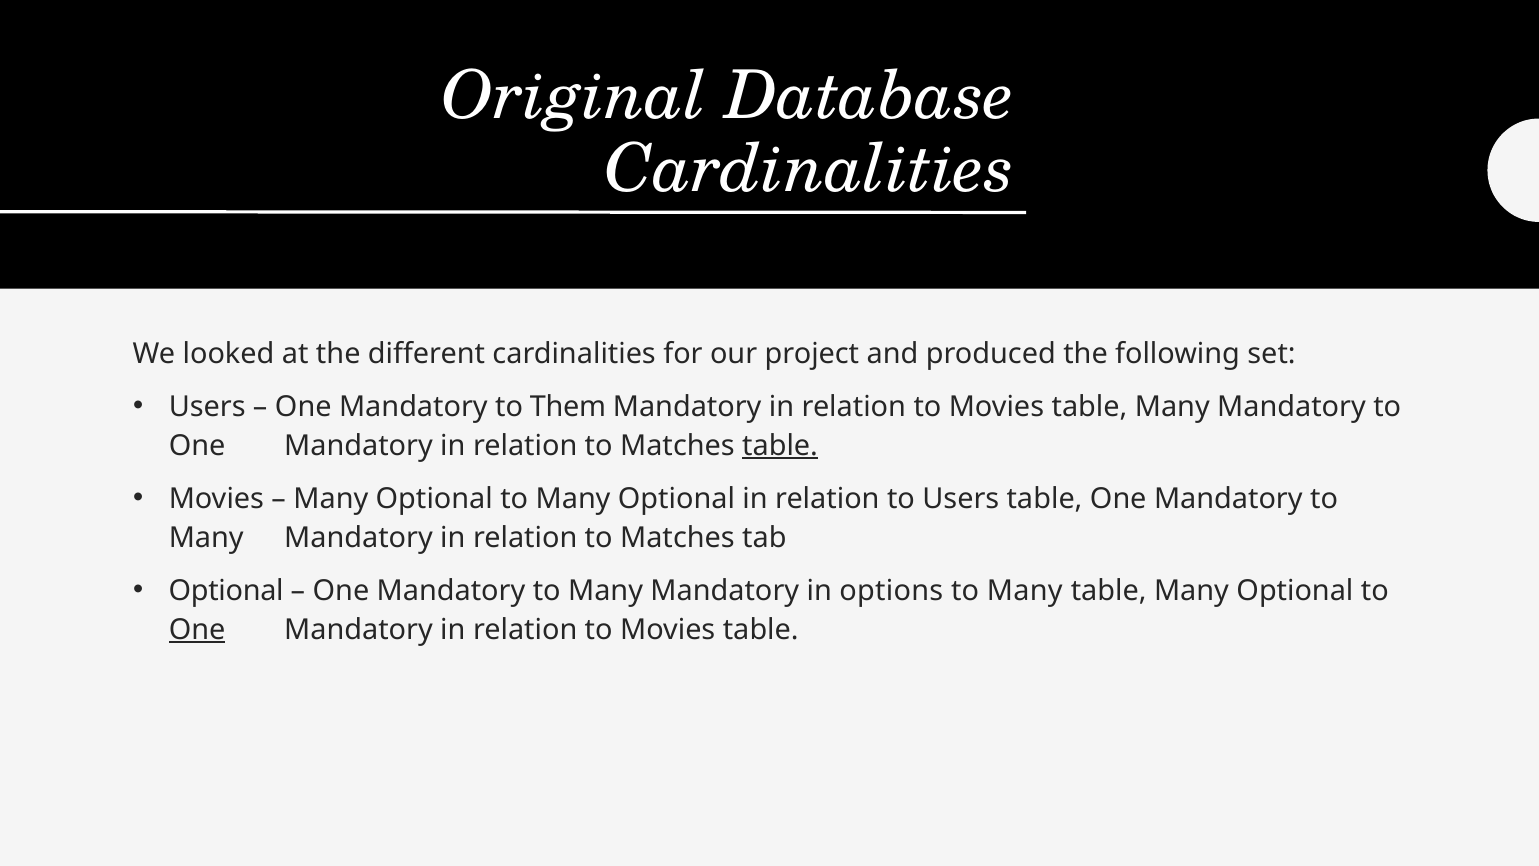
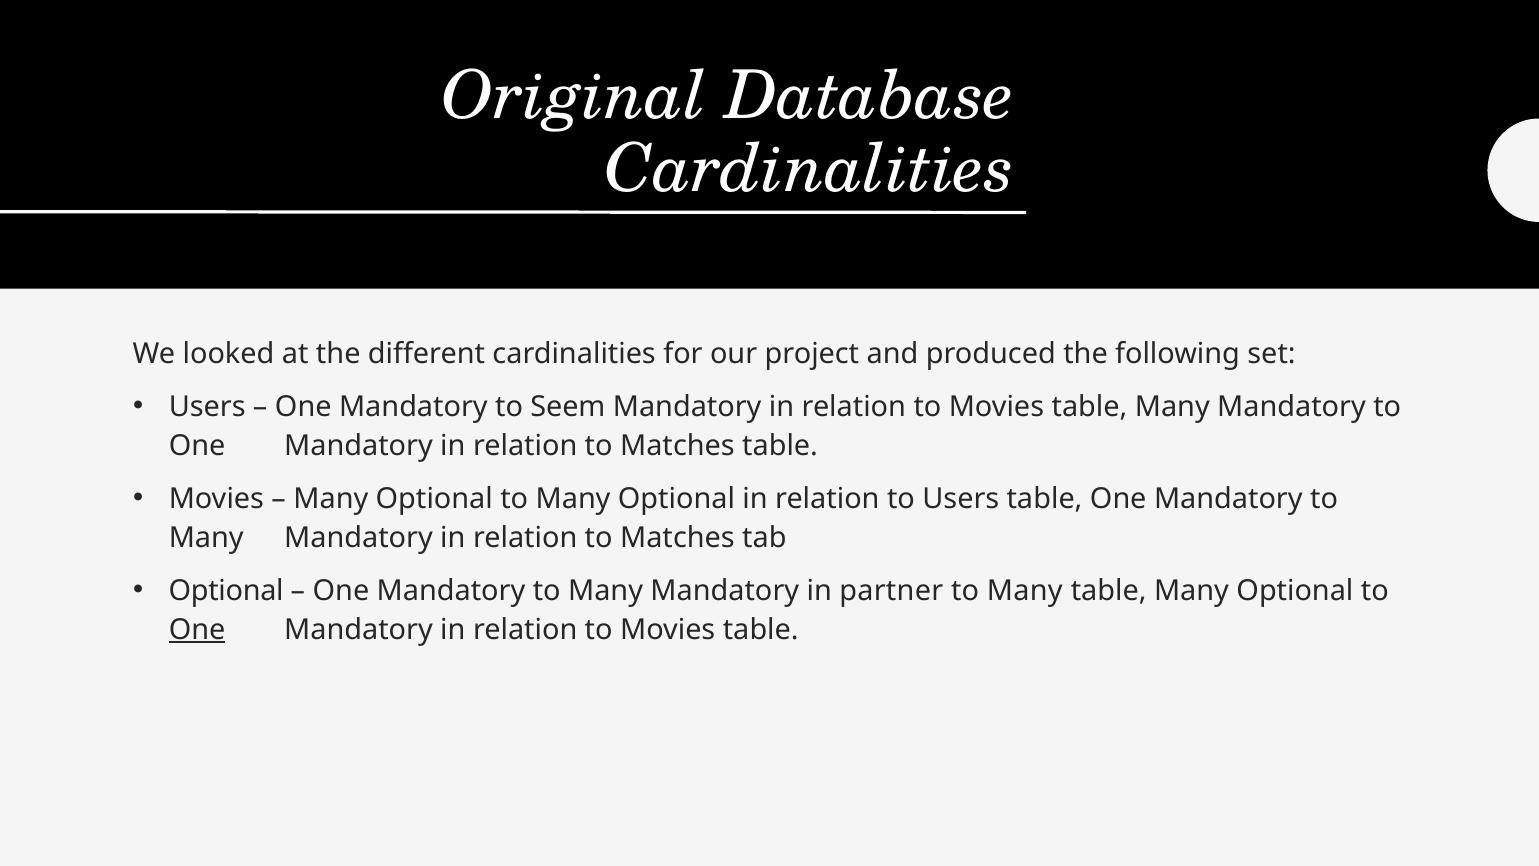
Them: Them -> Seem (568, 407)
table underline: present -> none (780, 446)
options: options -> partner (891, 591)
